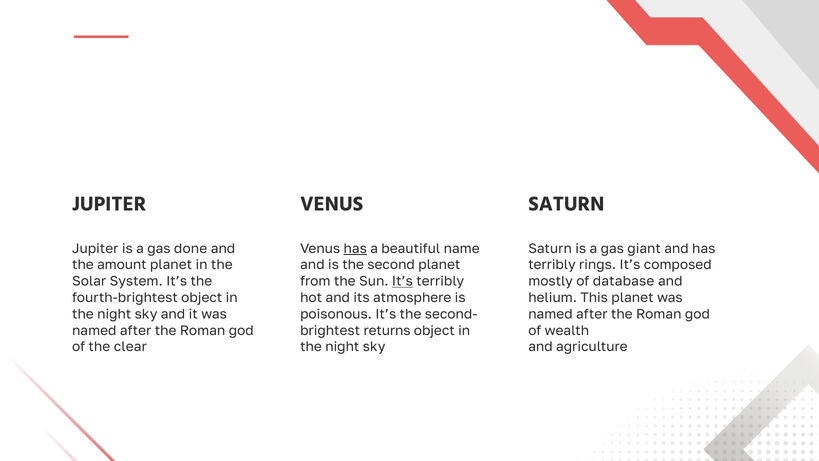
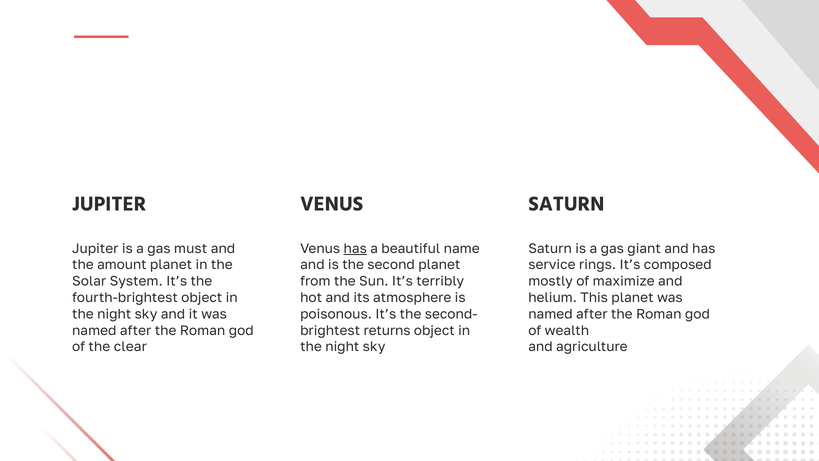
done: done -> must (191, 248)
terribly: terribly -> service (552, 265)
It’s underline: present -> none (402, 281)
database: database -> maximize (624, 281)
